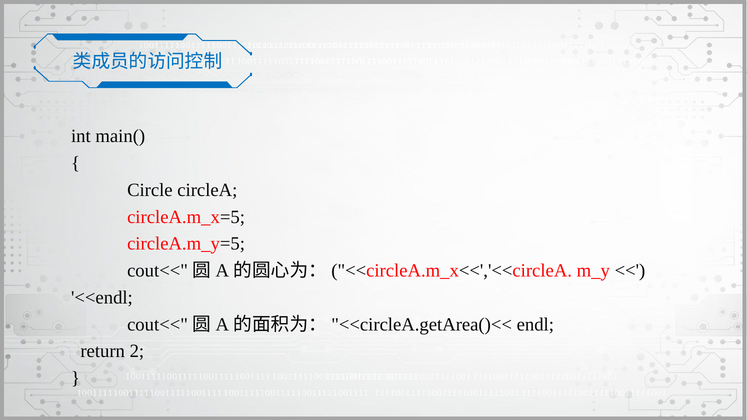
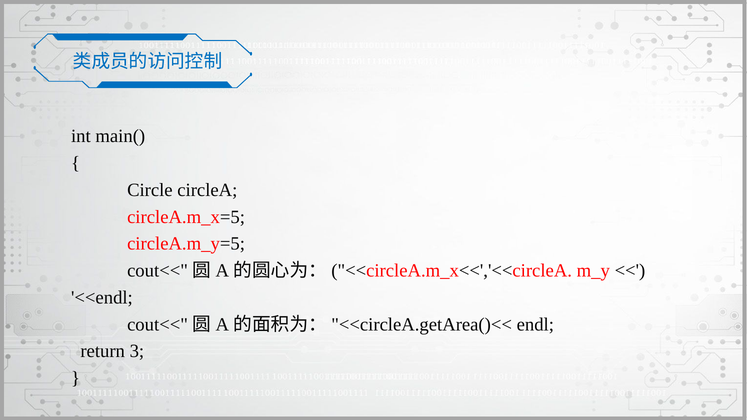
2: 2 -> 3 (137, 351)
